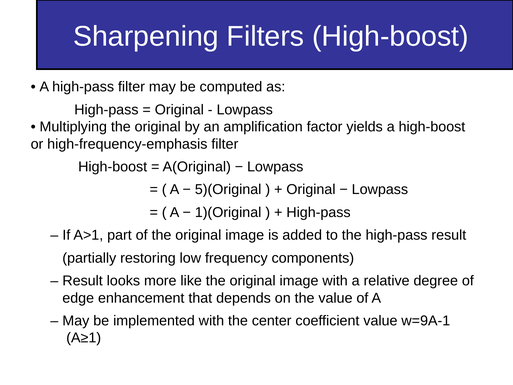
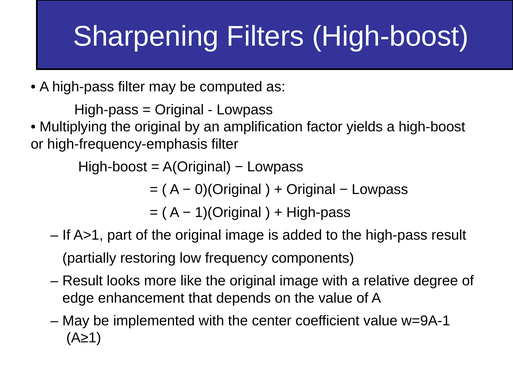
5)(Original: 5)(Original -> 0)(Original (228, 189)
